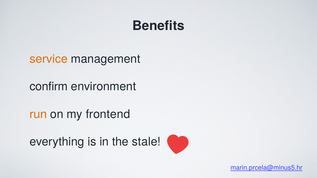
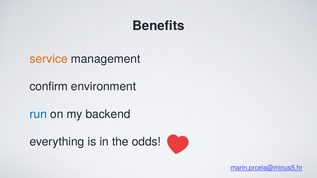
run colour: orange -> blue (38, 114)
frontend: frontend -> backend (108, 114)
stale: stale -> odds (146, 142)
